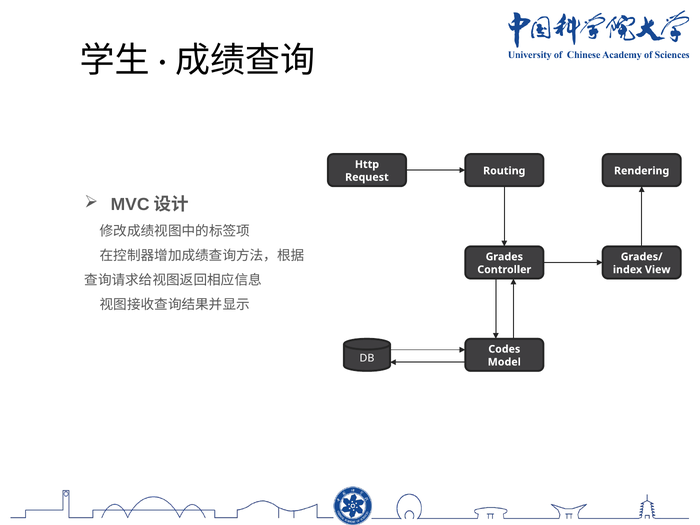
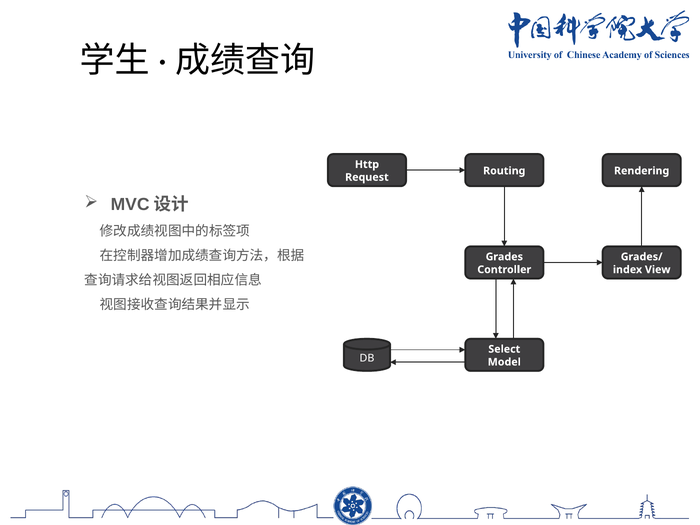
Codes: Codes -> Select (504, 349)
